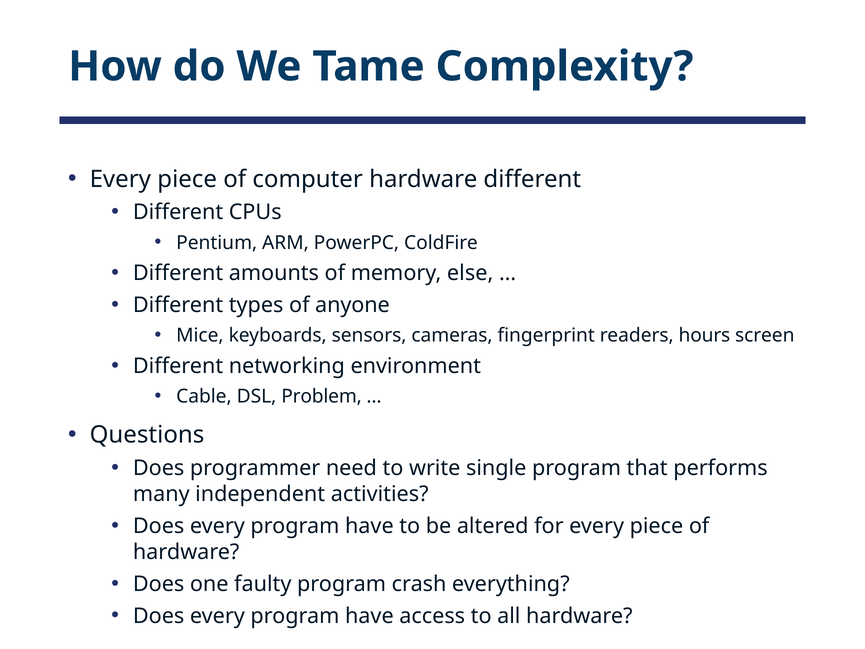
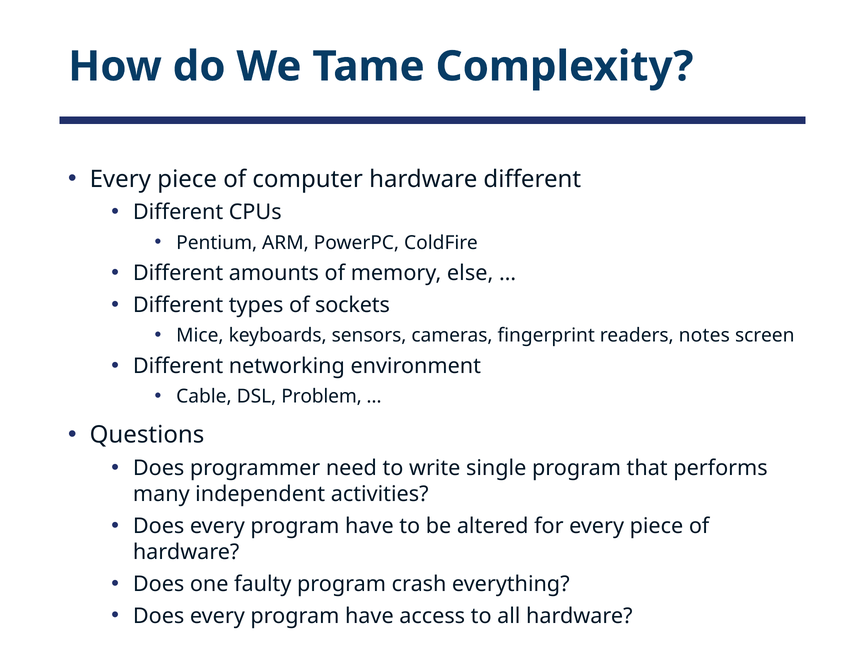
anyone: anyone -> sockets (352, 305)
hours: hours -> notes (704, 336)
